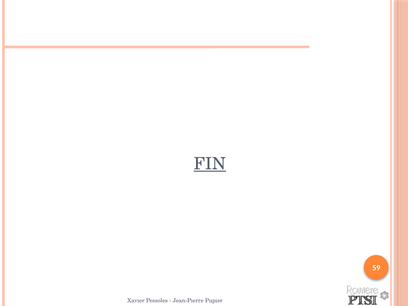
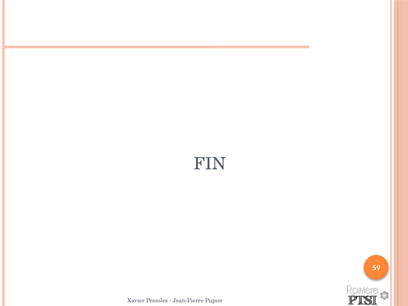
FIN underline: present -> none (210, 164)
